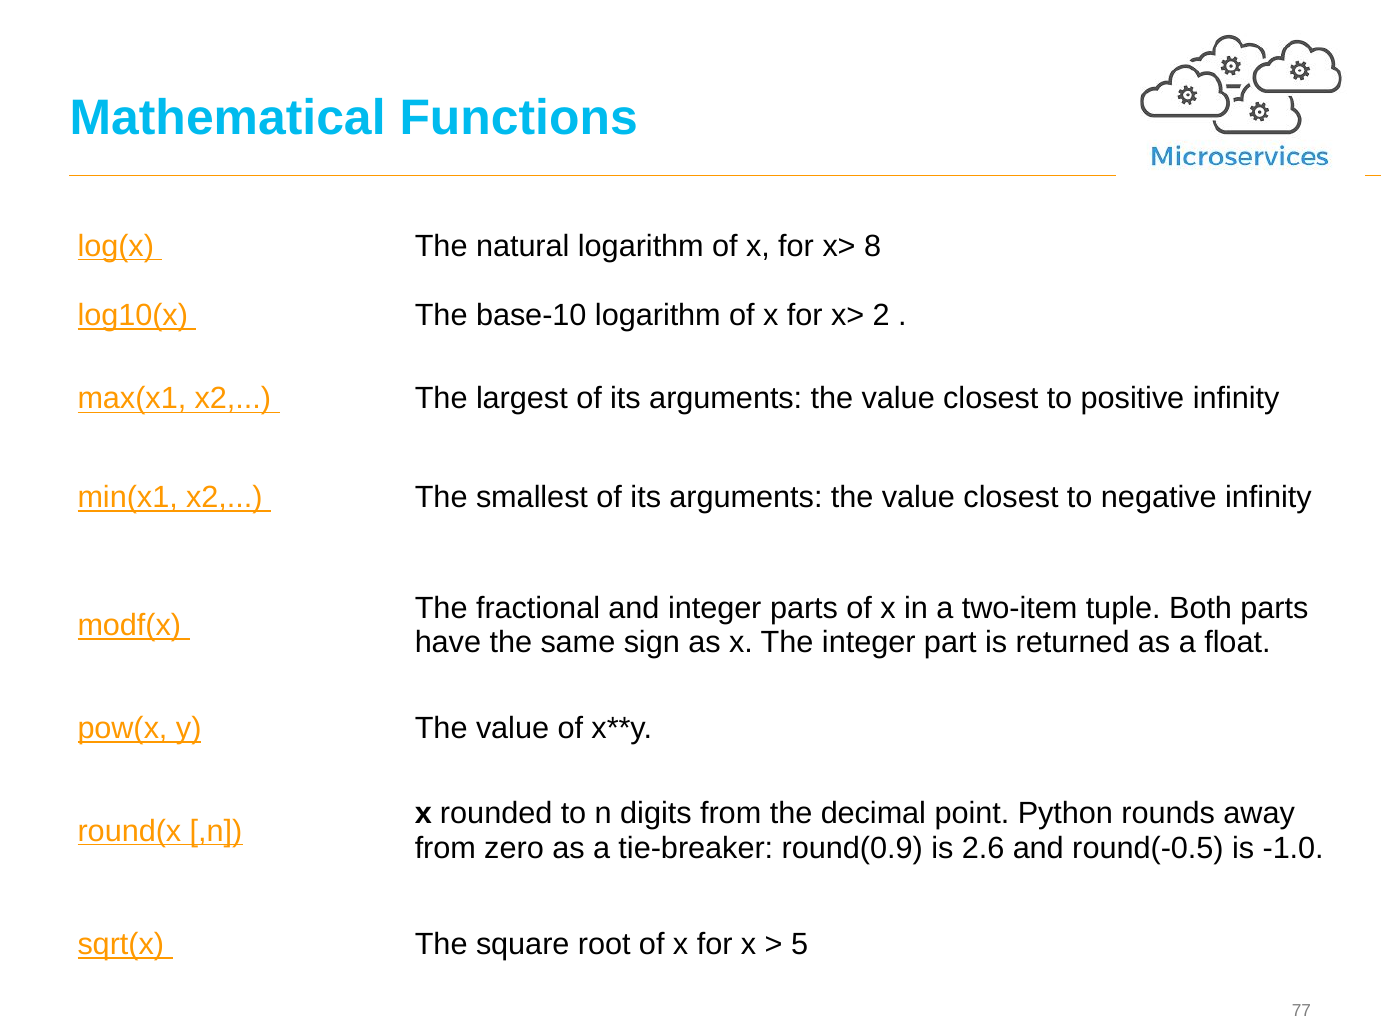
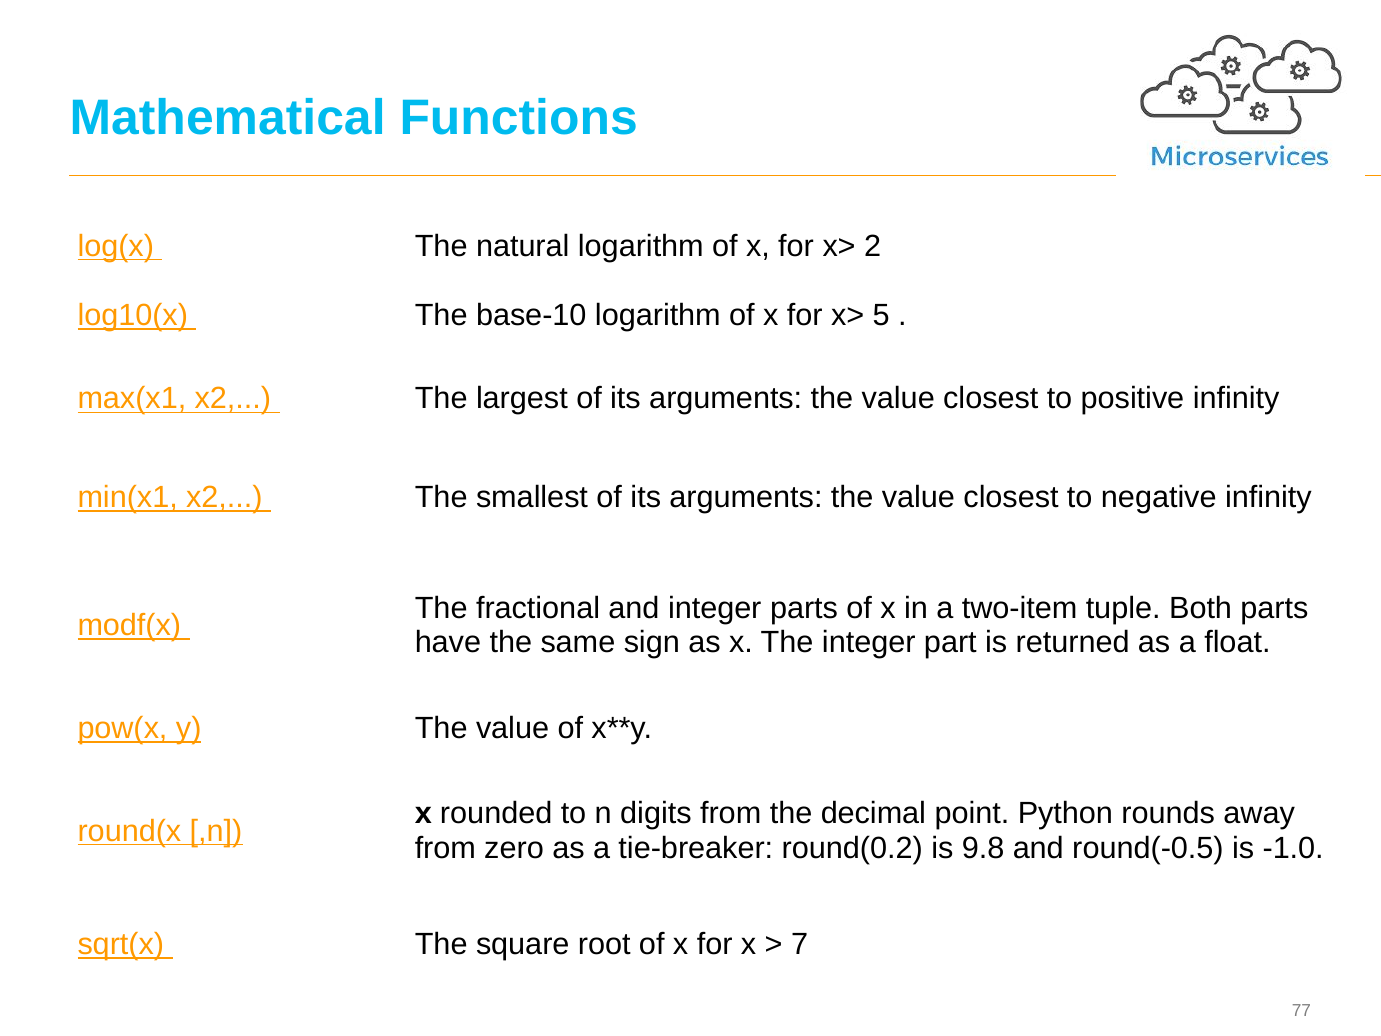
8: 8 -> 2 (873, 246)
2: 2 -> 5 (881, 315)
round(0.9: round(0.9 -> round(0.2 (852, 848)
2.6: 2.6 -> 9.8 (983, 848)
5: 5 -> 7 (800, 944)
